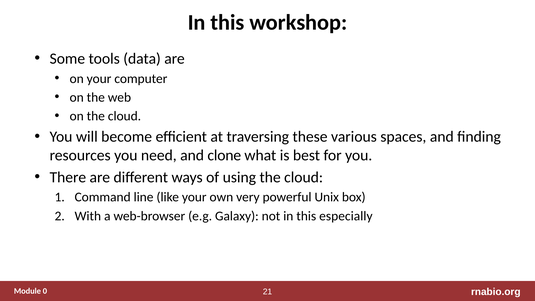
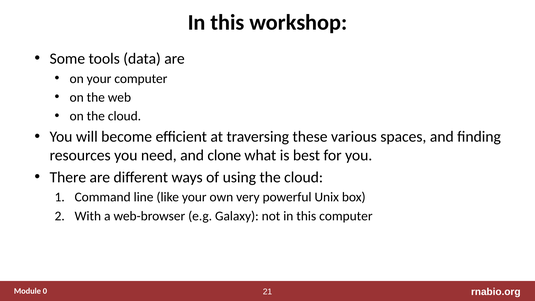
this especially: especially -> computer (346, 216)
